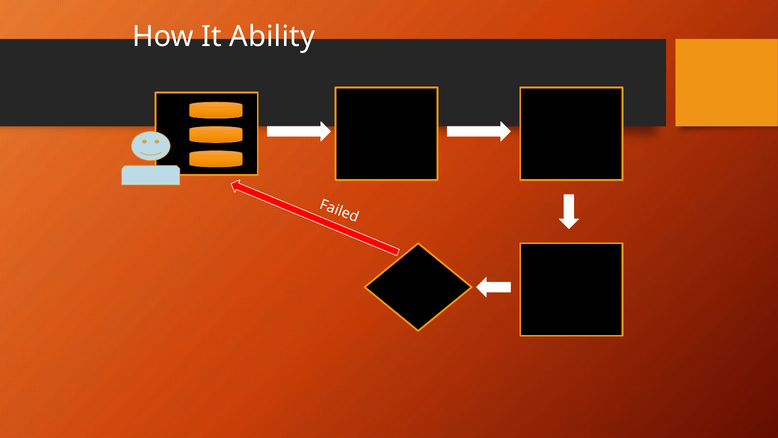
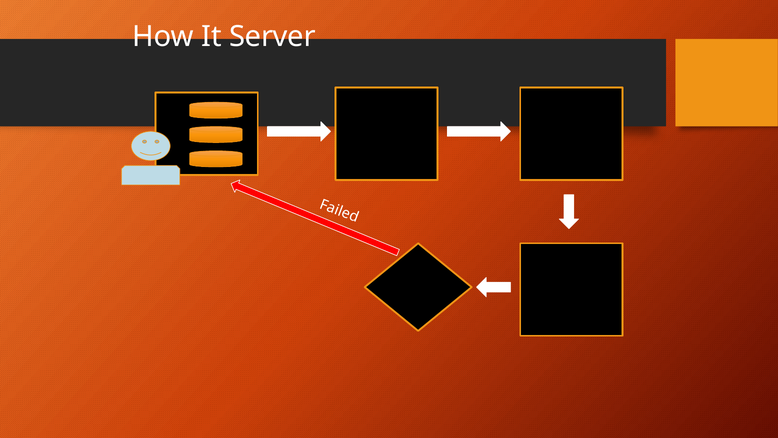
It Ability: Ability -> Server (272, 37)
